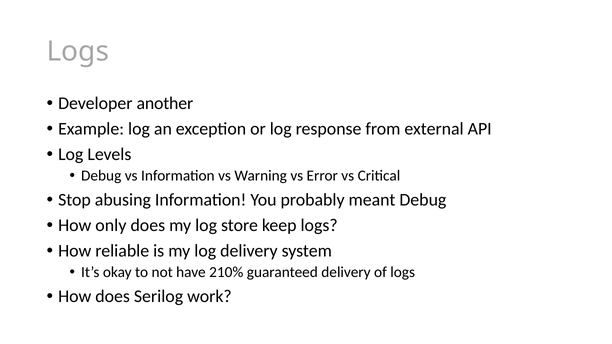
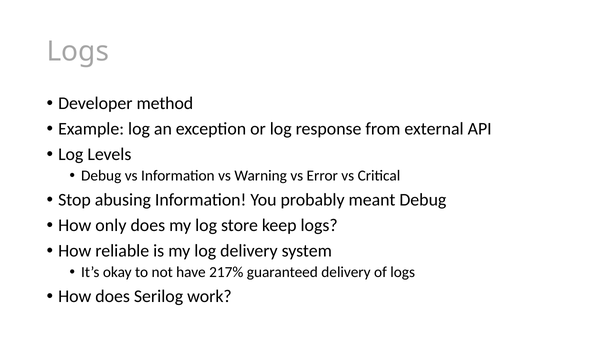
another: another -> method (165, 103)
210%: 210% -> 217% (226, 272)
